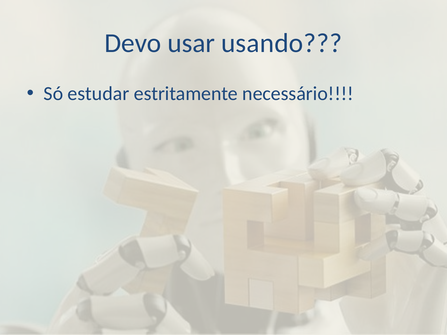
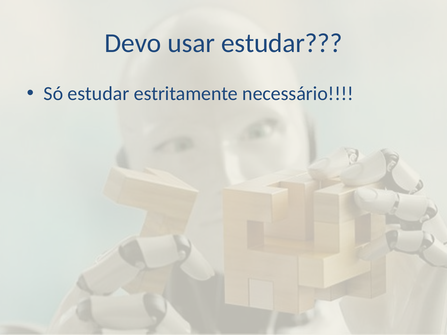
usar usando: usando -> estudar (282, 43)
